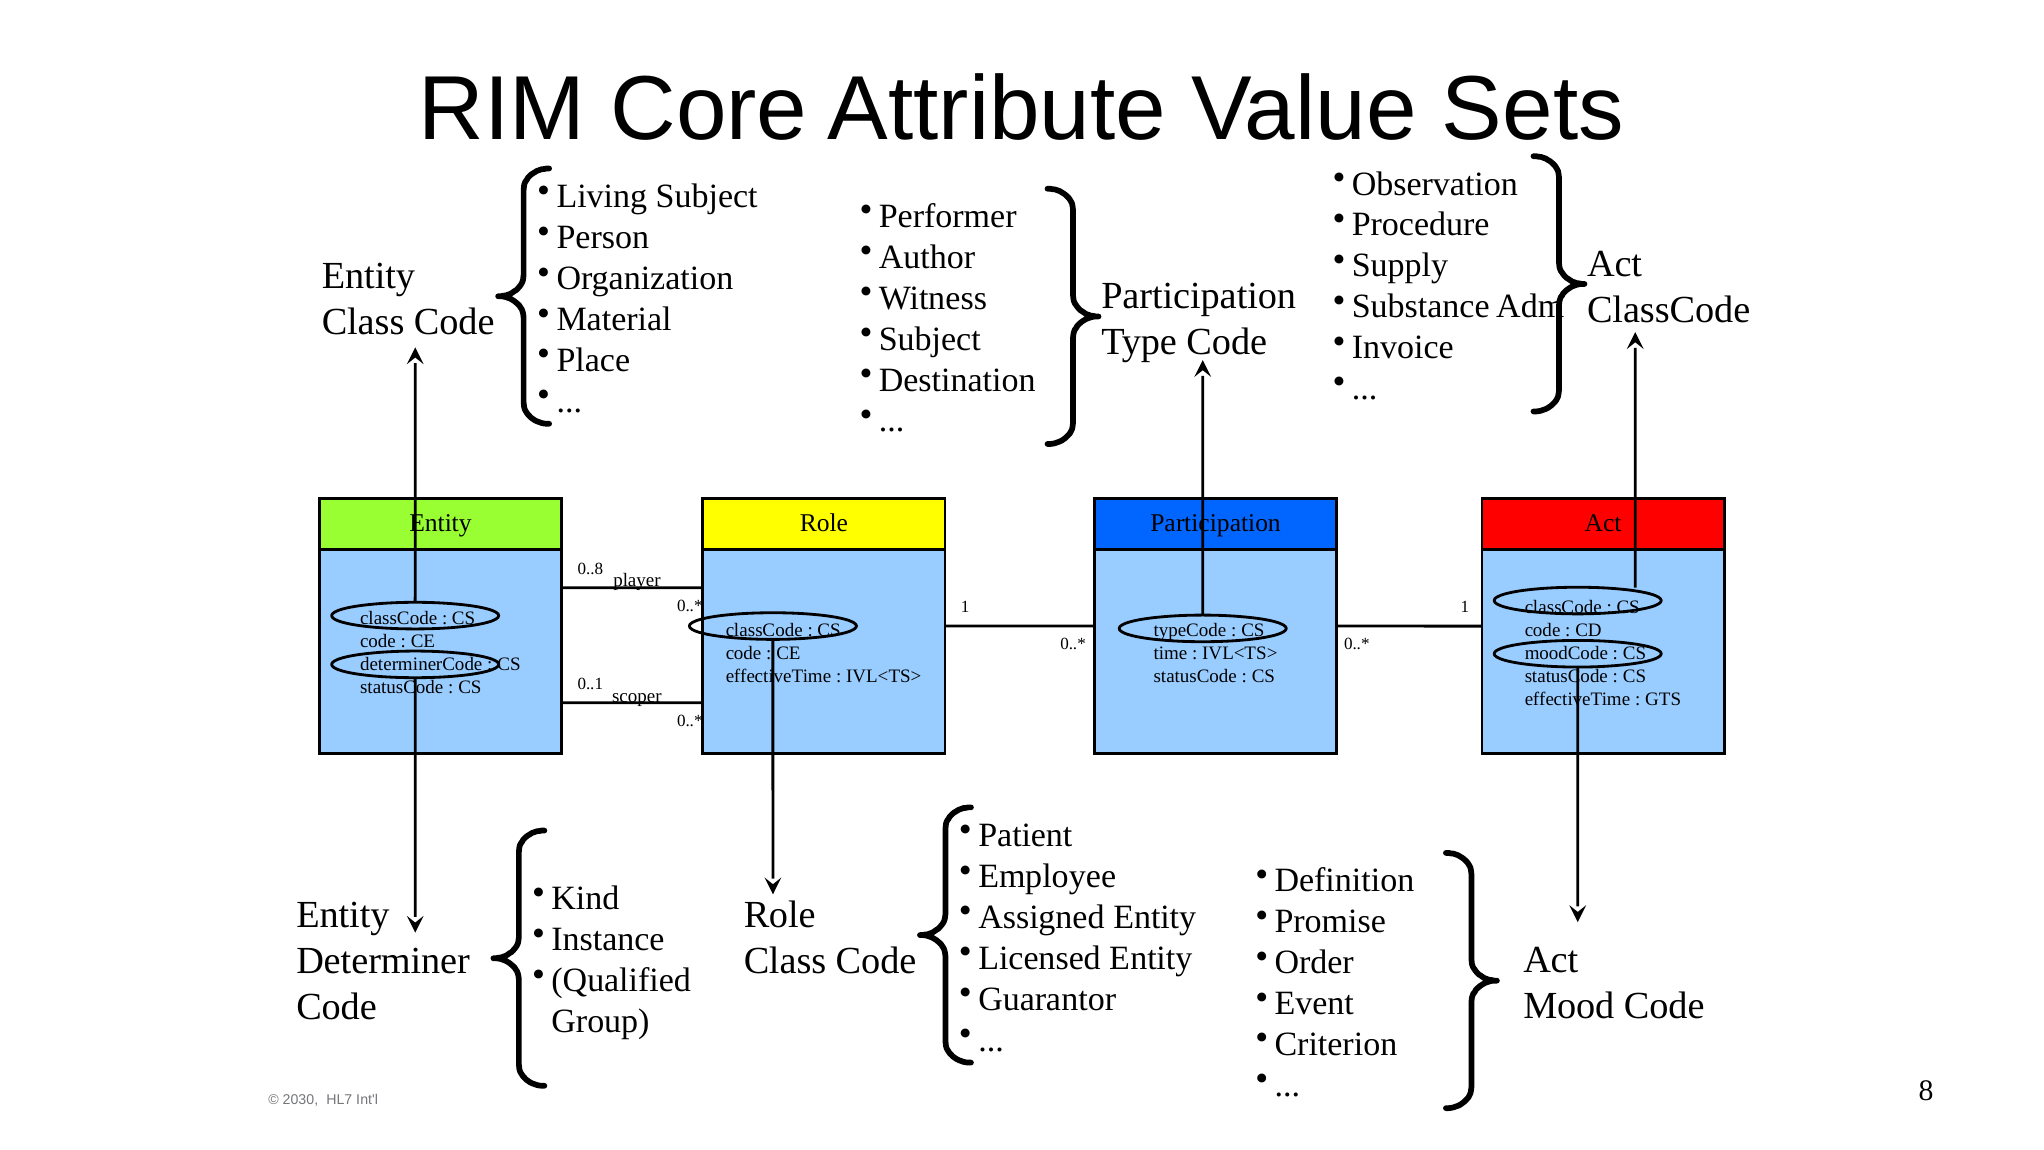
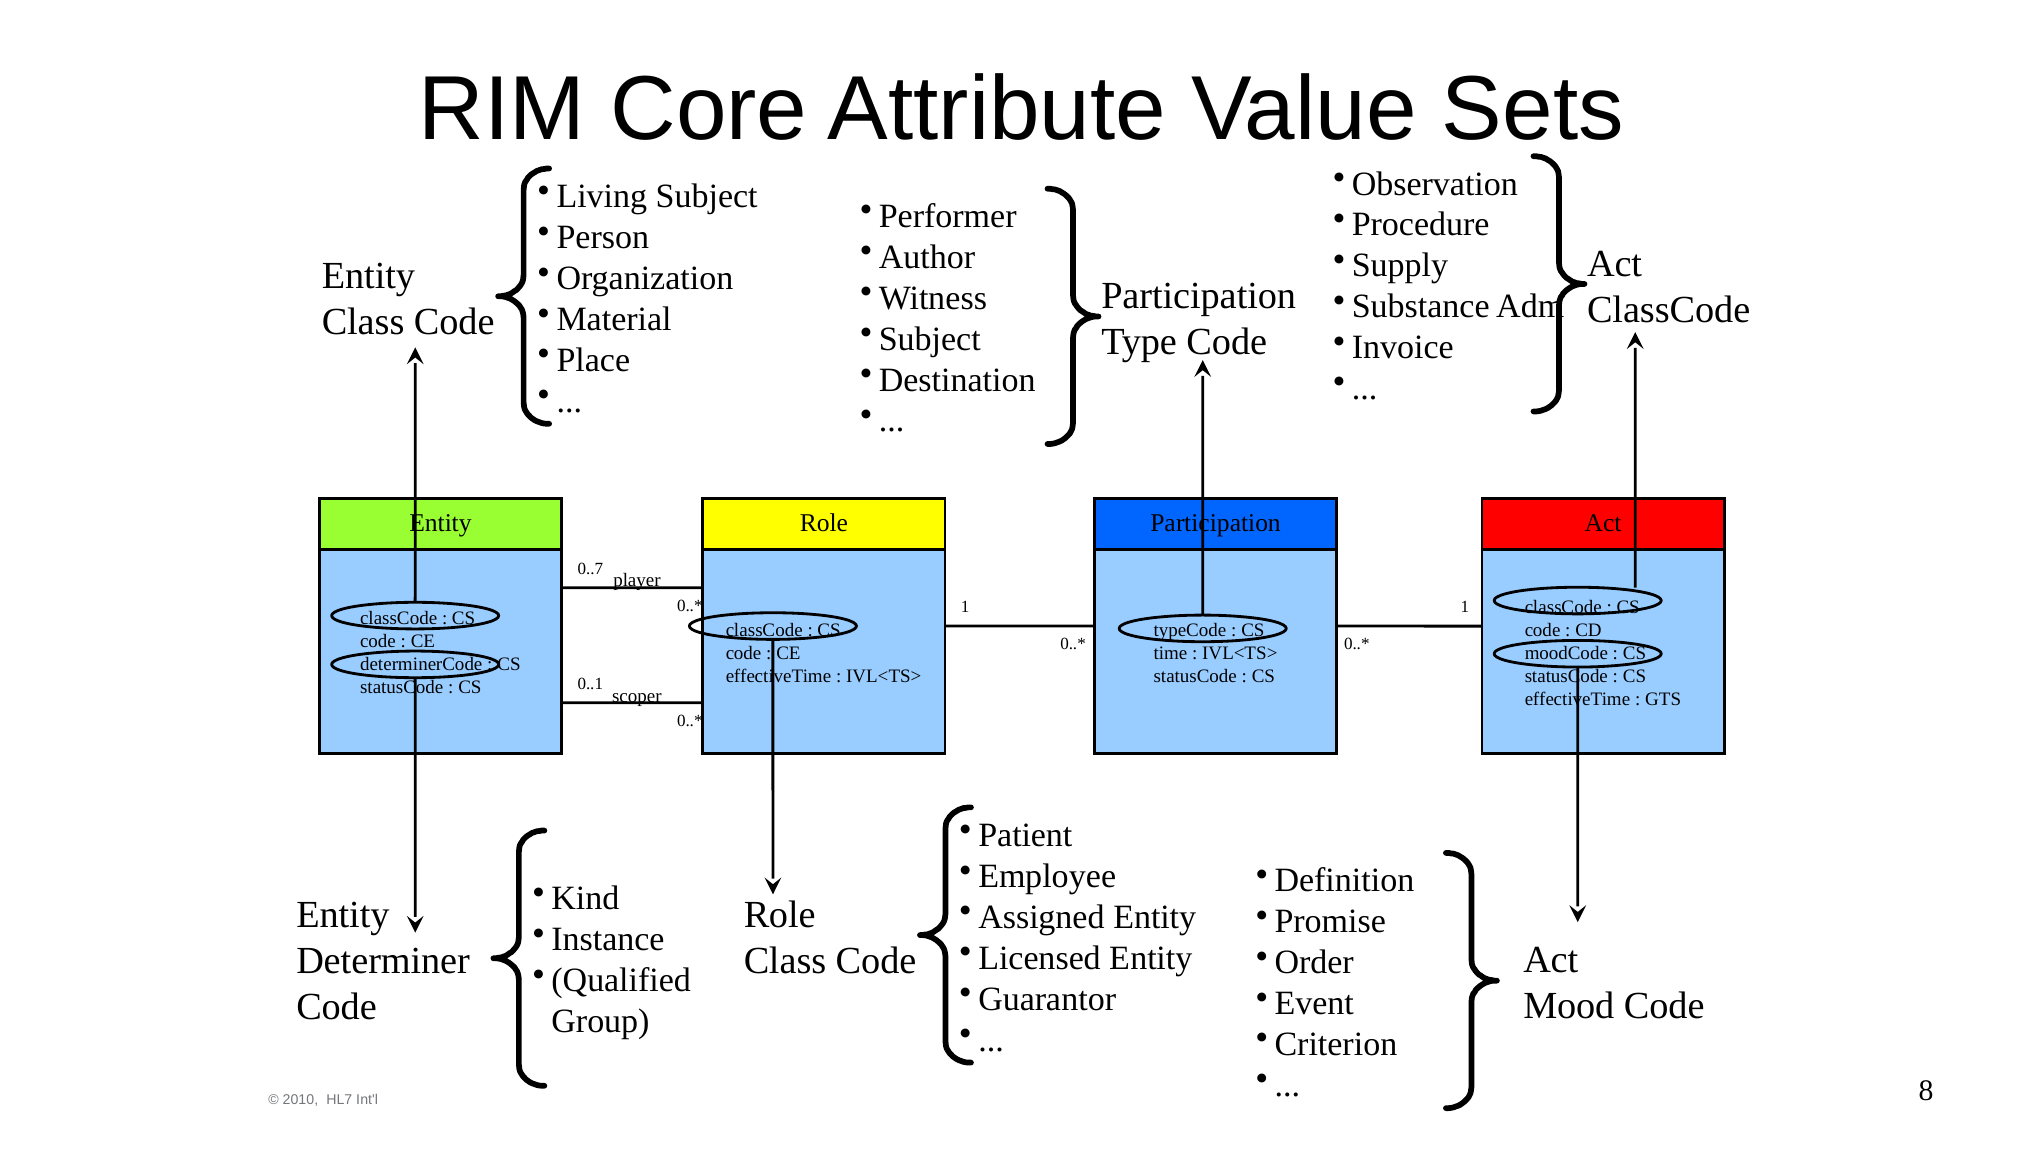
0..8: 0..8 -> 0..7 (590, 568)
2030: 2030 -> 2010 (300, 1099)
